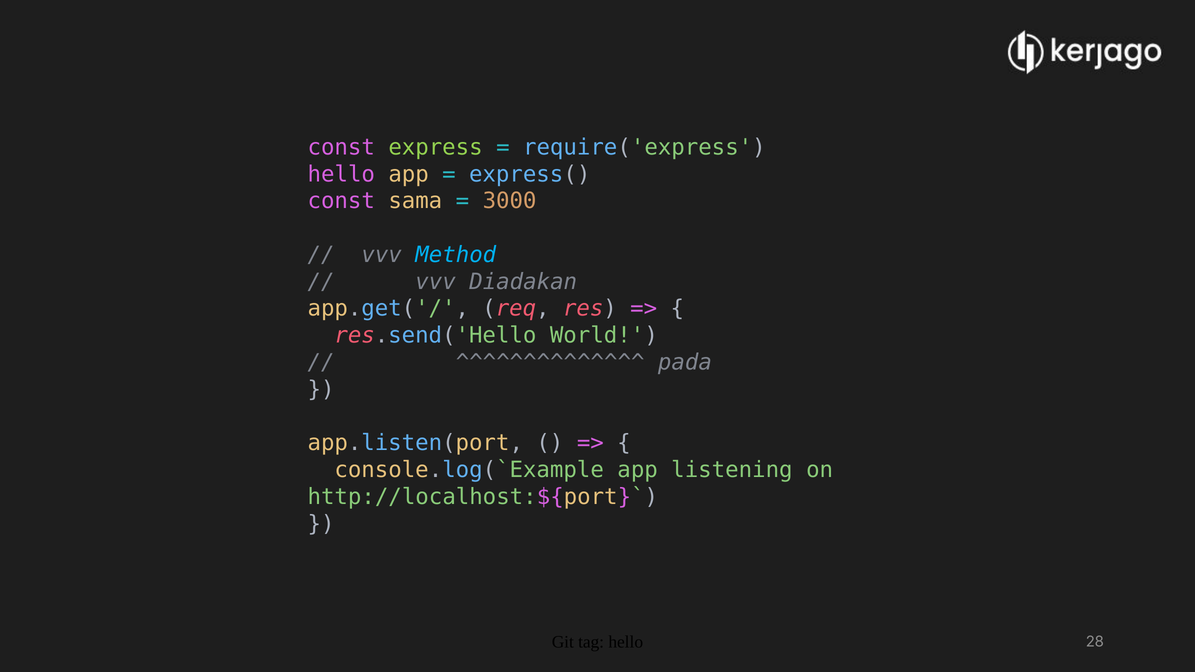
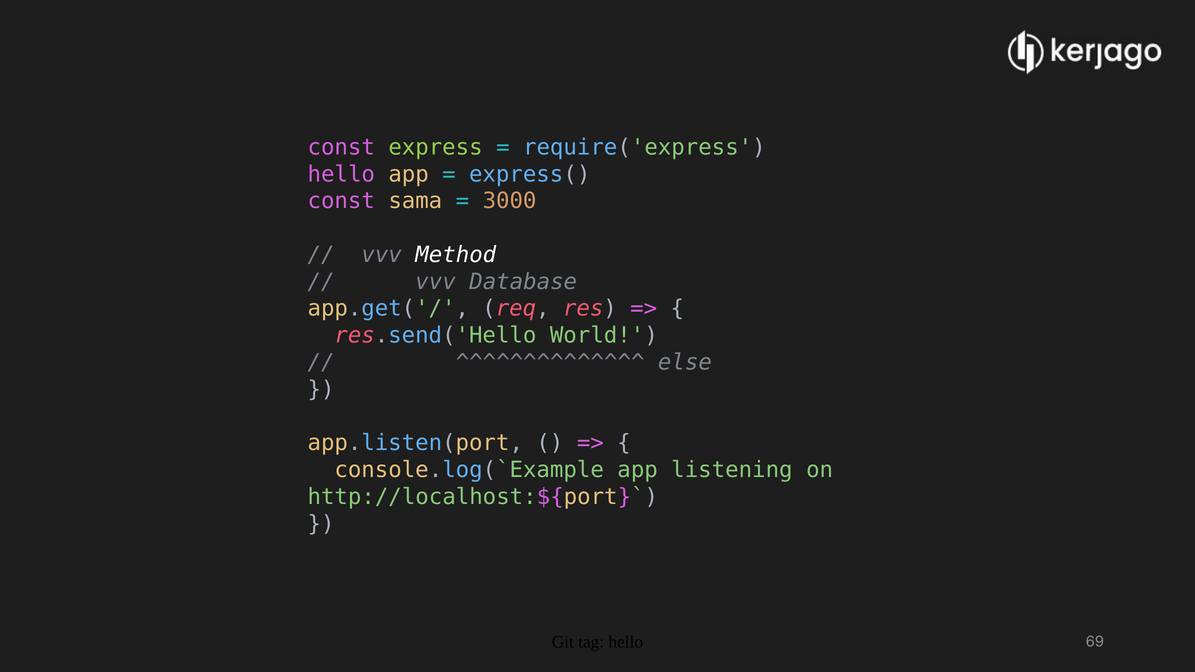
Method colour: light blue -> white (456, 255)
Diadakan: Diadakan -> Database (523, 282)
pada: pada -> else (685, 362)
28: 28 -> 69 (1095, 642)
